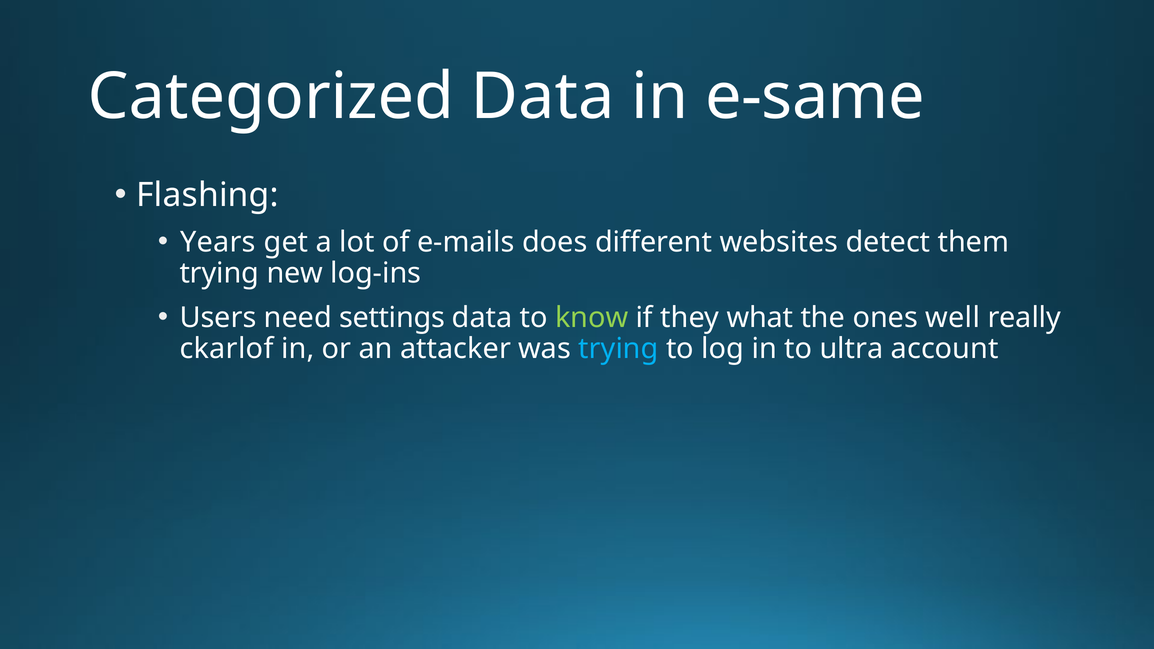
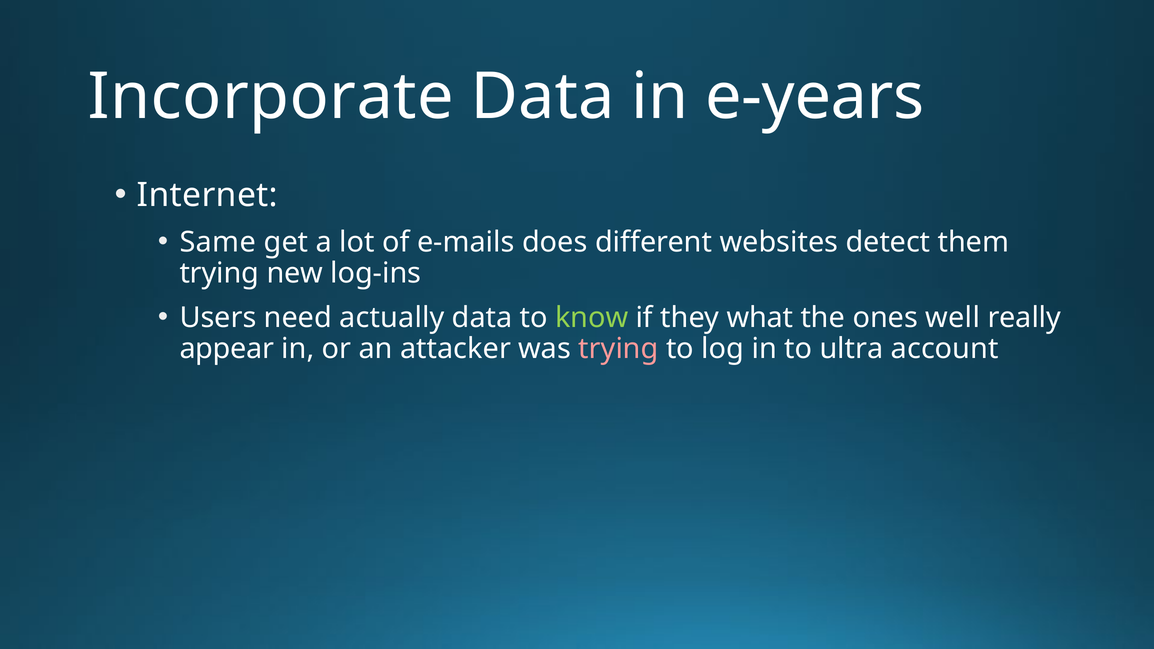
Categorized: Categorized -> Incorporate (271, 97)
e-same: e-same -> e-years (815, 97)
Flashing: Flashing -> Internet (207, 195)
Years: Years -> Same (218, 242)
settings: settings -> actually (392, 318)
ckarlof: ckarlof -> appear (227, 349)
trying colour: light blue -> pink (619, 349)
